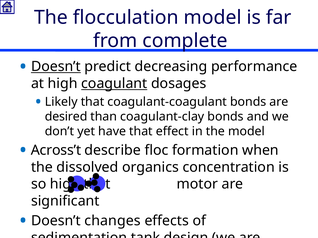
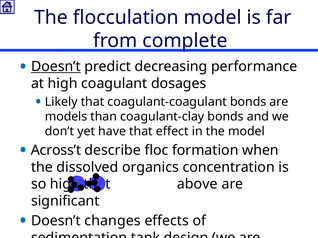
coagulant underline: present -> none (114, 84)
desired: desired -> models (66, 117)
motor: motor -> above (197, 184)
